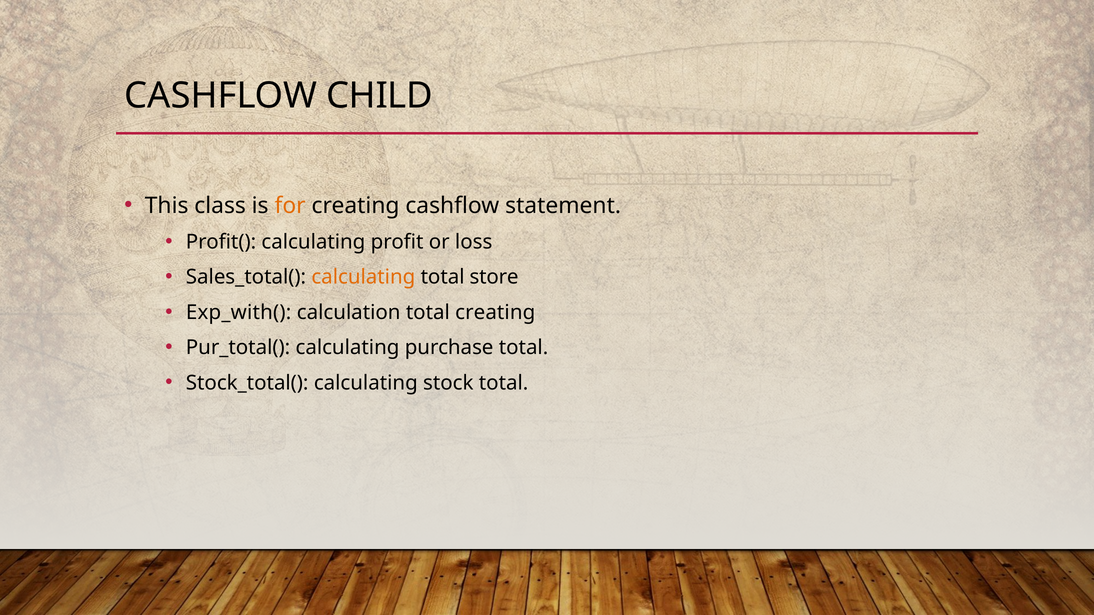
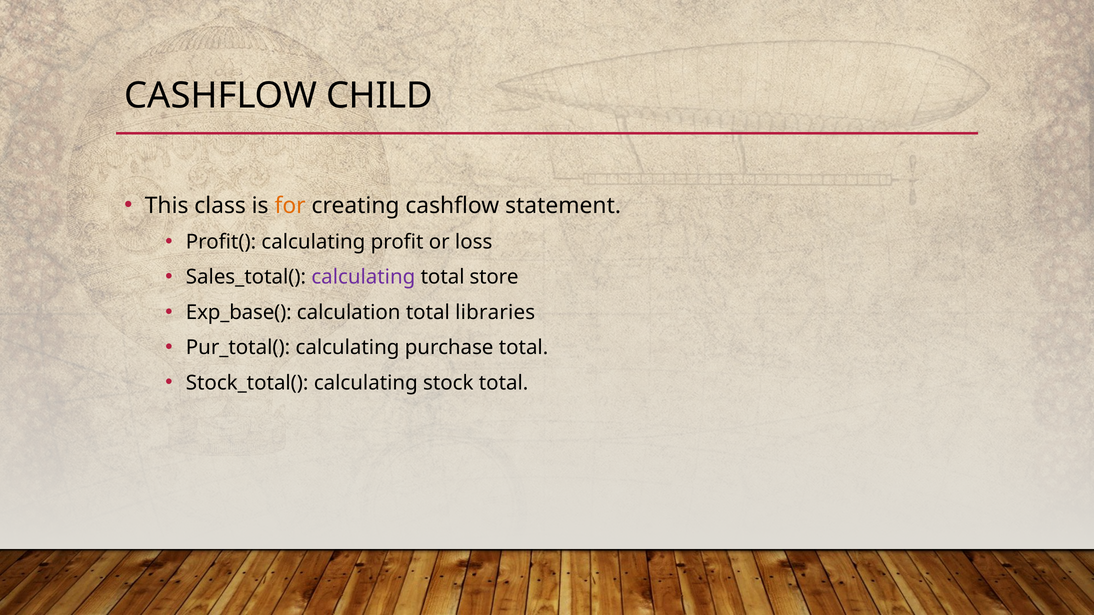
calculating colour: orange -> purple (363, 277)
Exp_with(: Exp_with( -> Exp_base( (239, 313)
total creating: creating -> libraries (495, 313)
